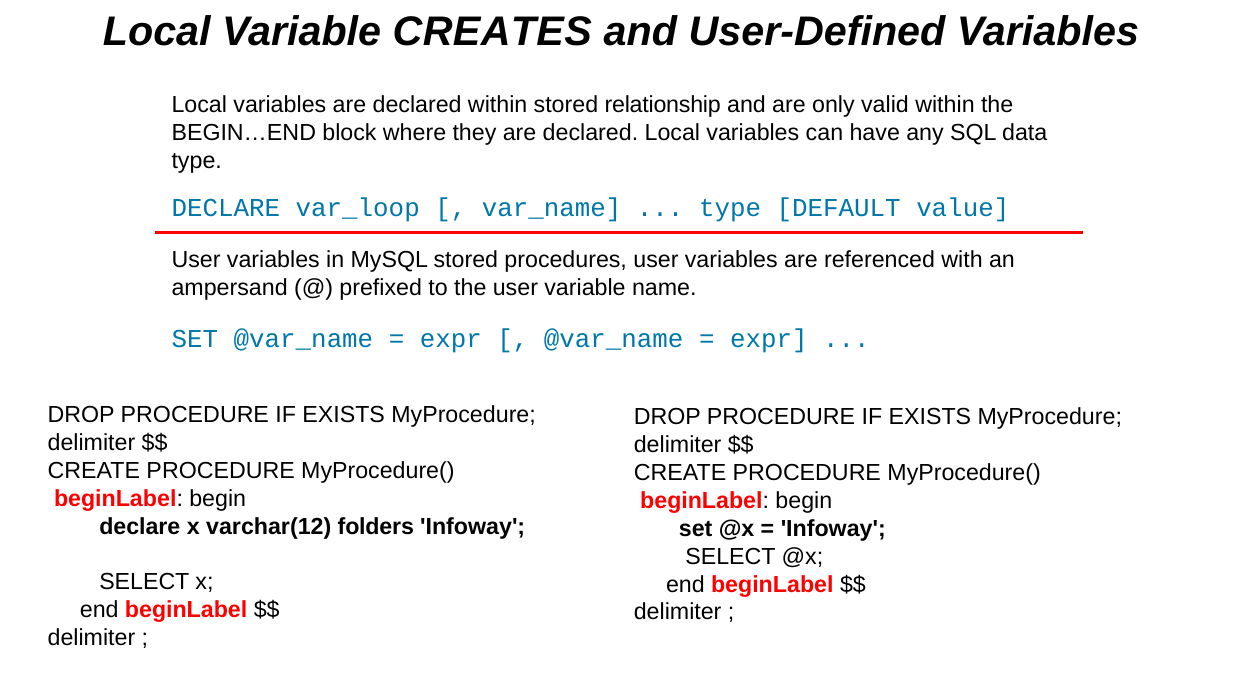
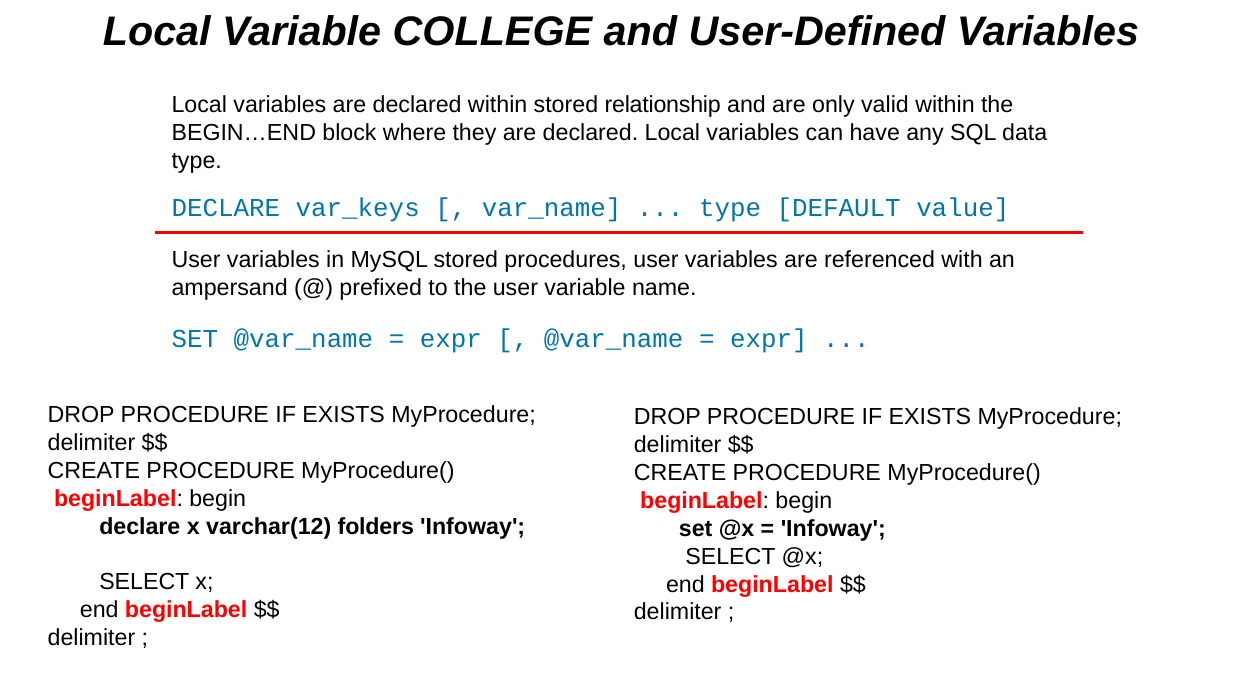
CREATES: CREATES -> COLLEGE (492, 32)
var_loop: var_loop -> var_keys (358, 208)
